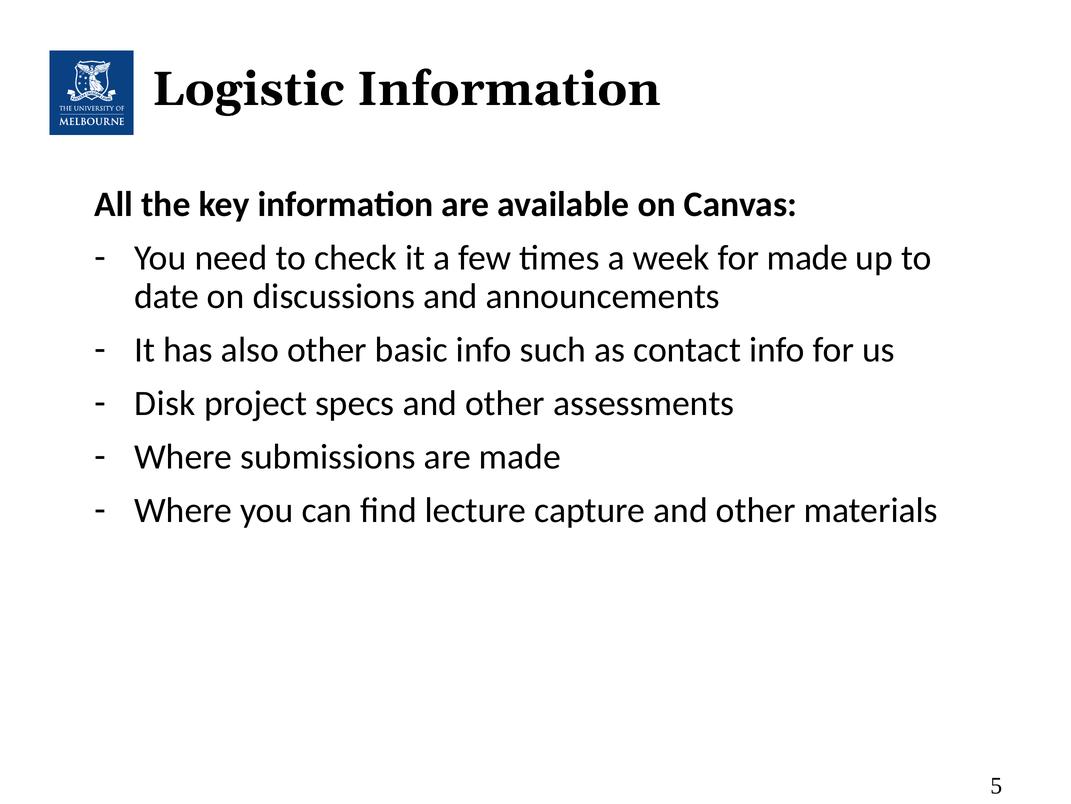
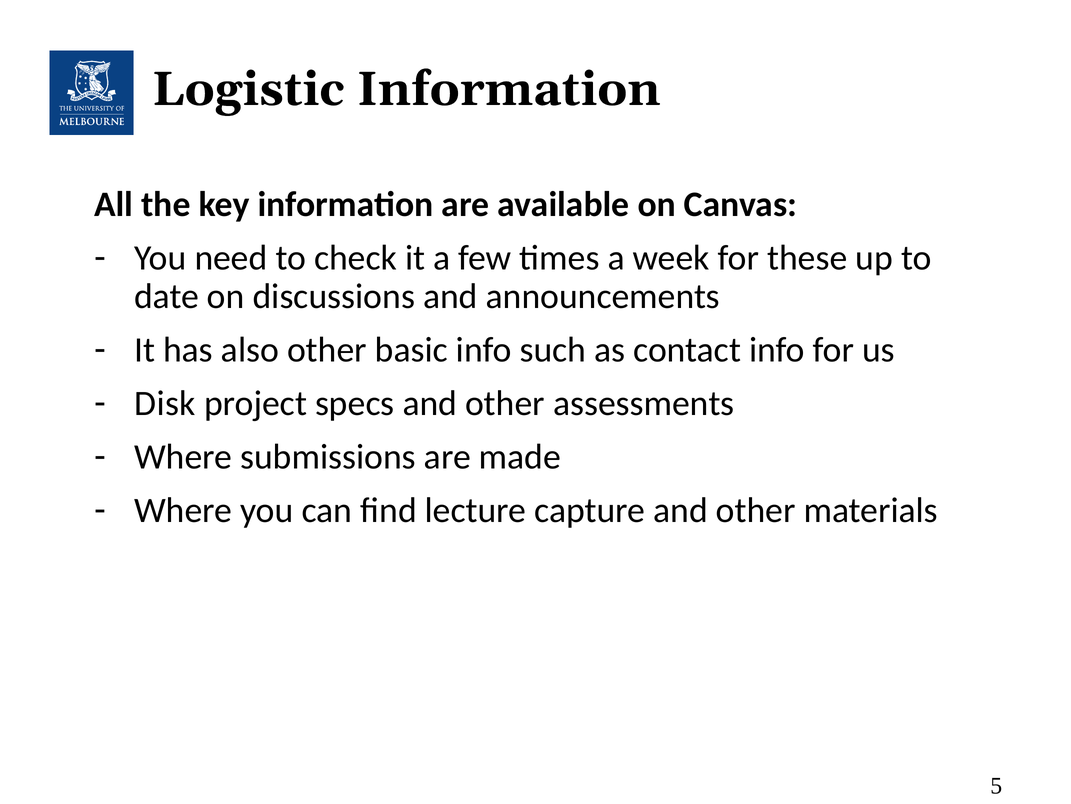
for made: made -> these (807, 258)
